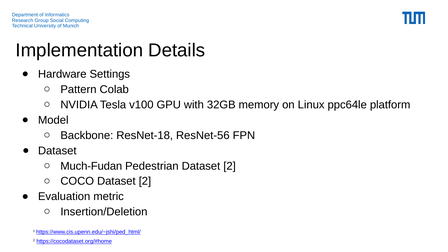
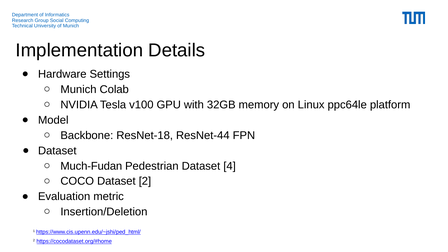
Pattern: Pattern -> Munich (78, 89)
ResNet-56: ResNet-56 -> ResNet-44 (203, 135)
Pedestrian Dataset 2: 2 -> 4 (230, 166)
